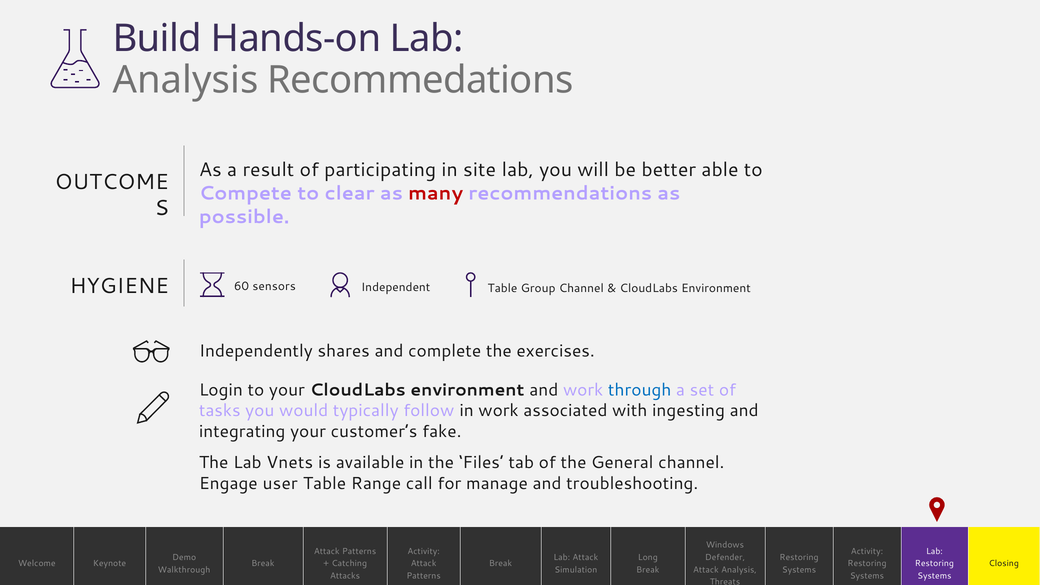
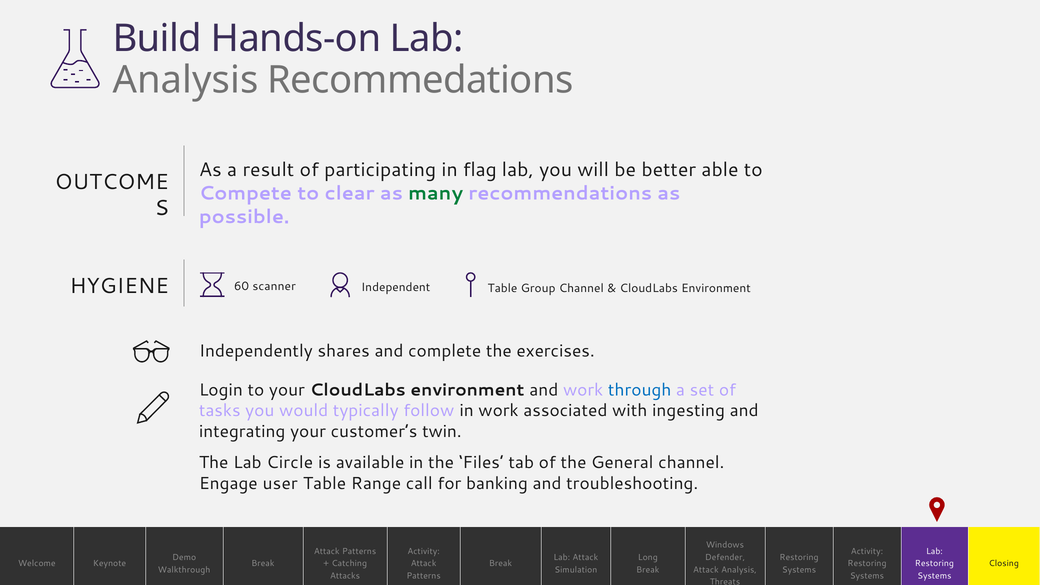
site: site -> flag (480, 170)
many colour: red -> green (436, 193)
sensors: sensors -> scanner (274, 286)
fake: fake -> twin (442, 432)
Vnets: Vnets -> Circle (290, 463)
manage: manage -> banking (497, 483)
